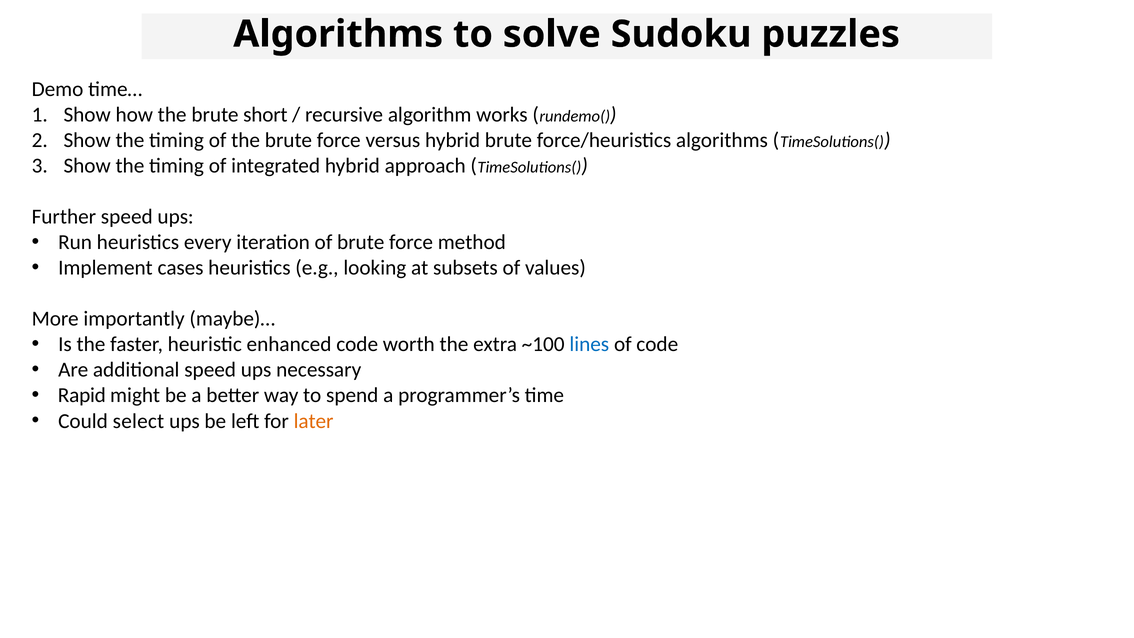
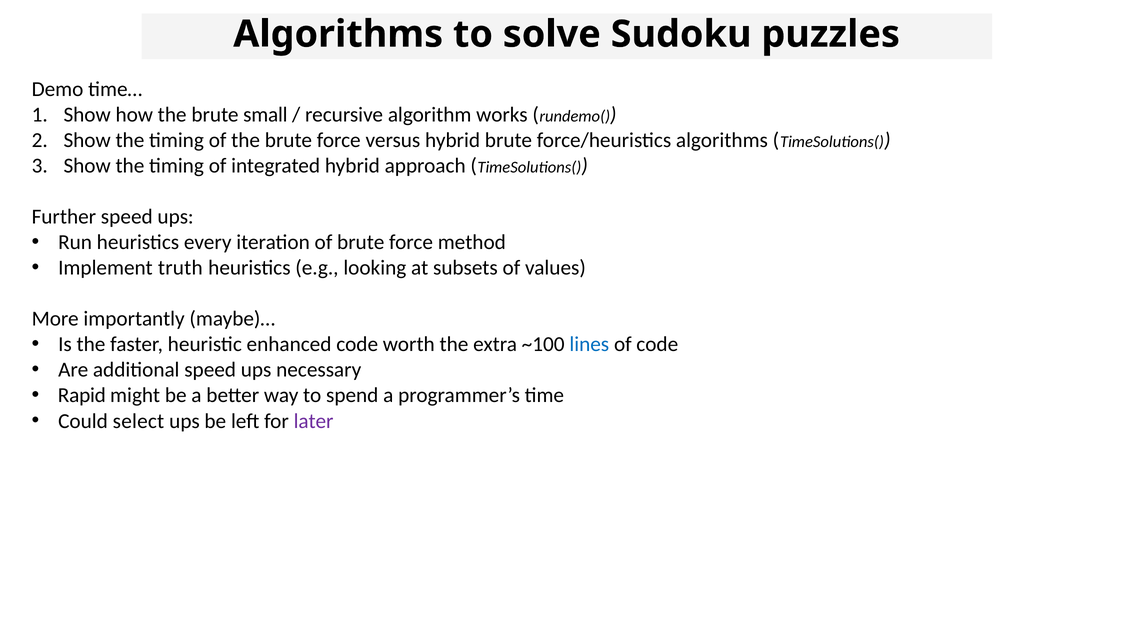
short: short -> small (265, 115)
cases: cases -> truth (180, 268)
later colour: orange -> purple (314, 421)
